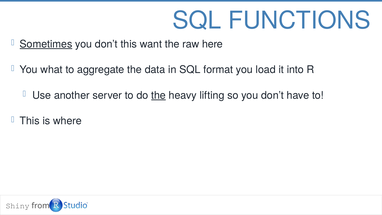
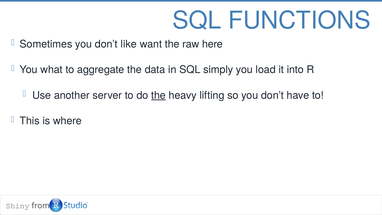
Sometimes underline: present -> none (46, 44)
don’t this: this -> like (129, 44)
format: format -> simply (218, 70)
